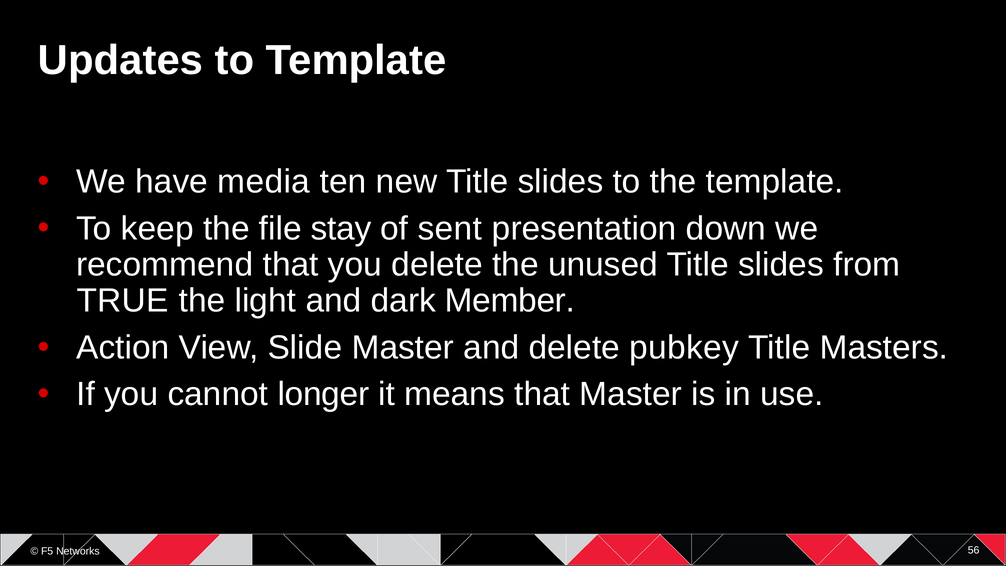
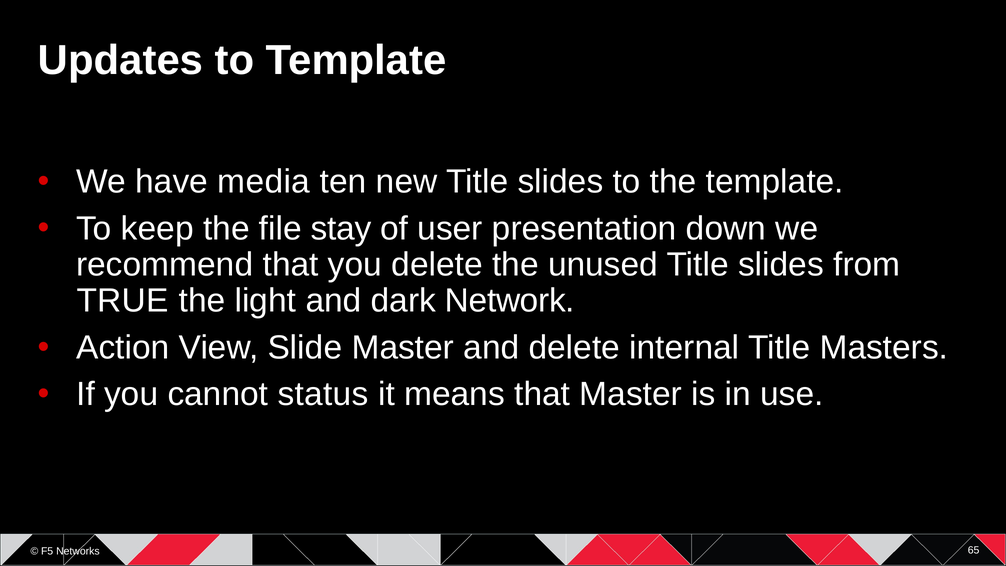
sent: sent -> user (450, 228)
Member: Member -> Network (510, 301)
pubkey: pubkey -> internal (684, 348)
longer: longer -> status (323, 394)
56: 56 -> 65 (974, 550)
